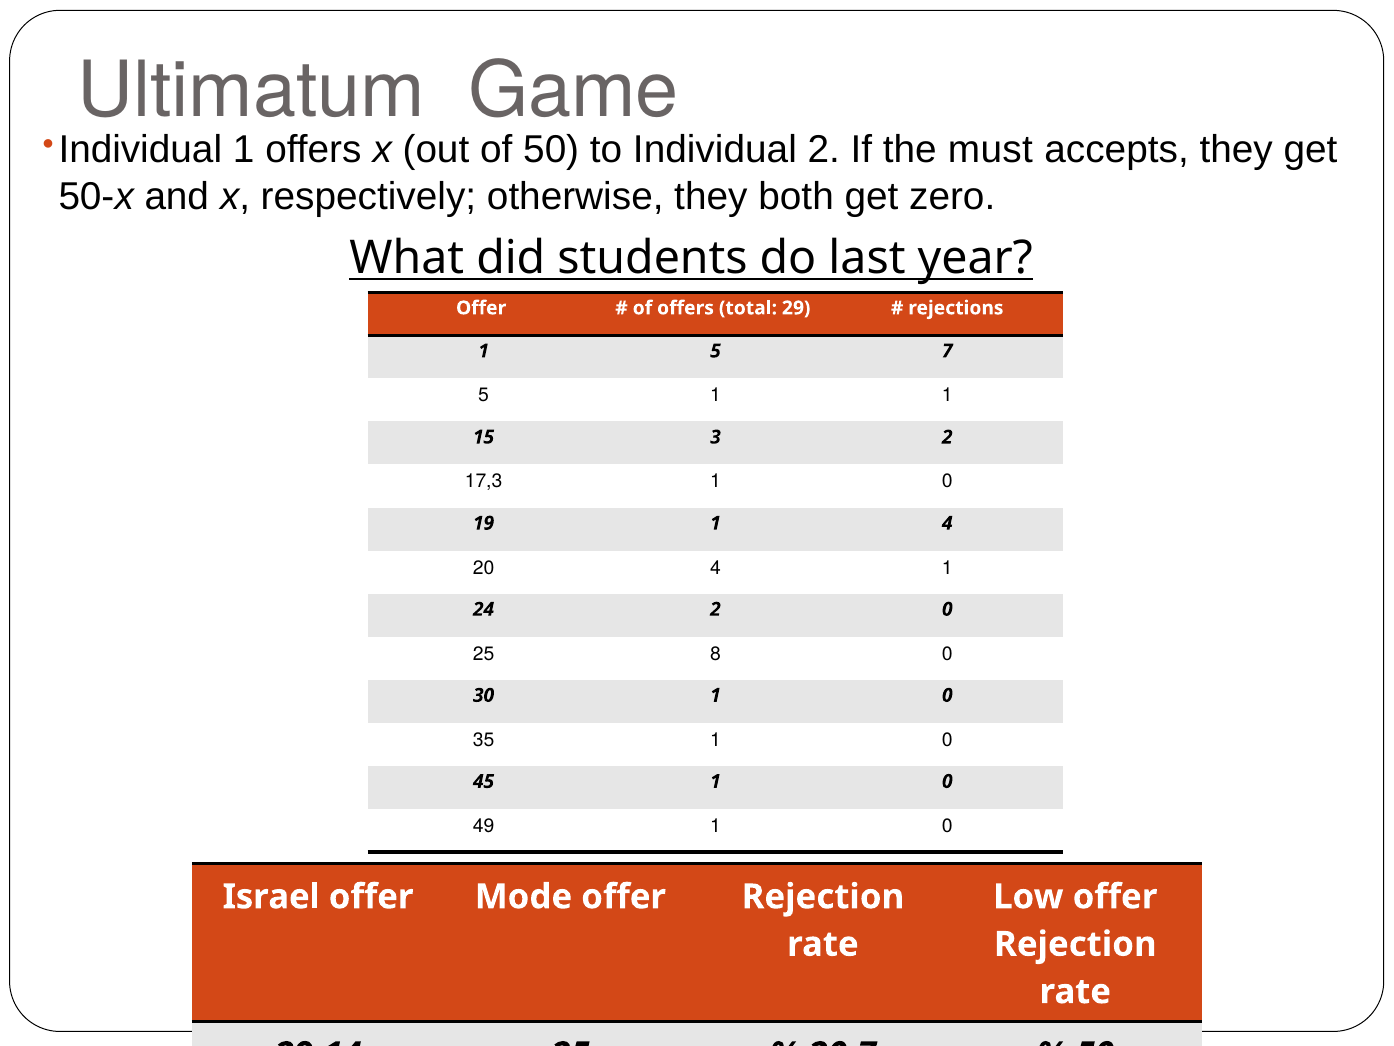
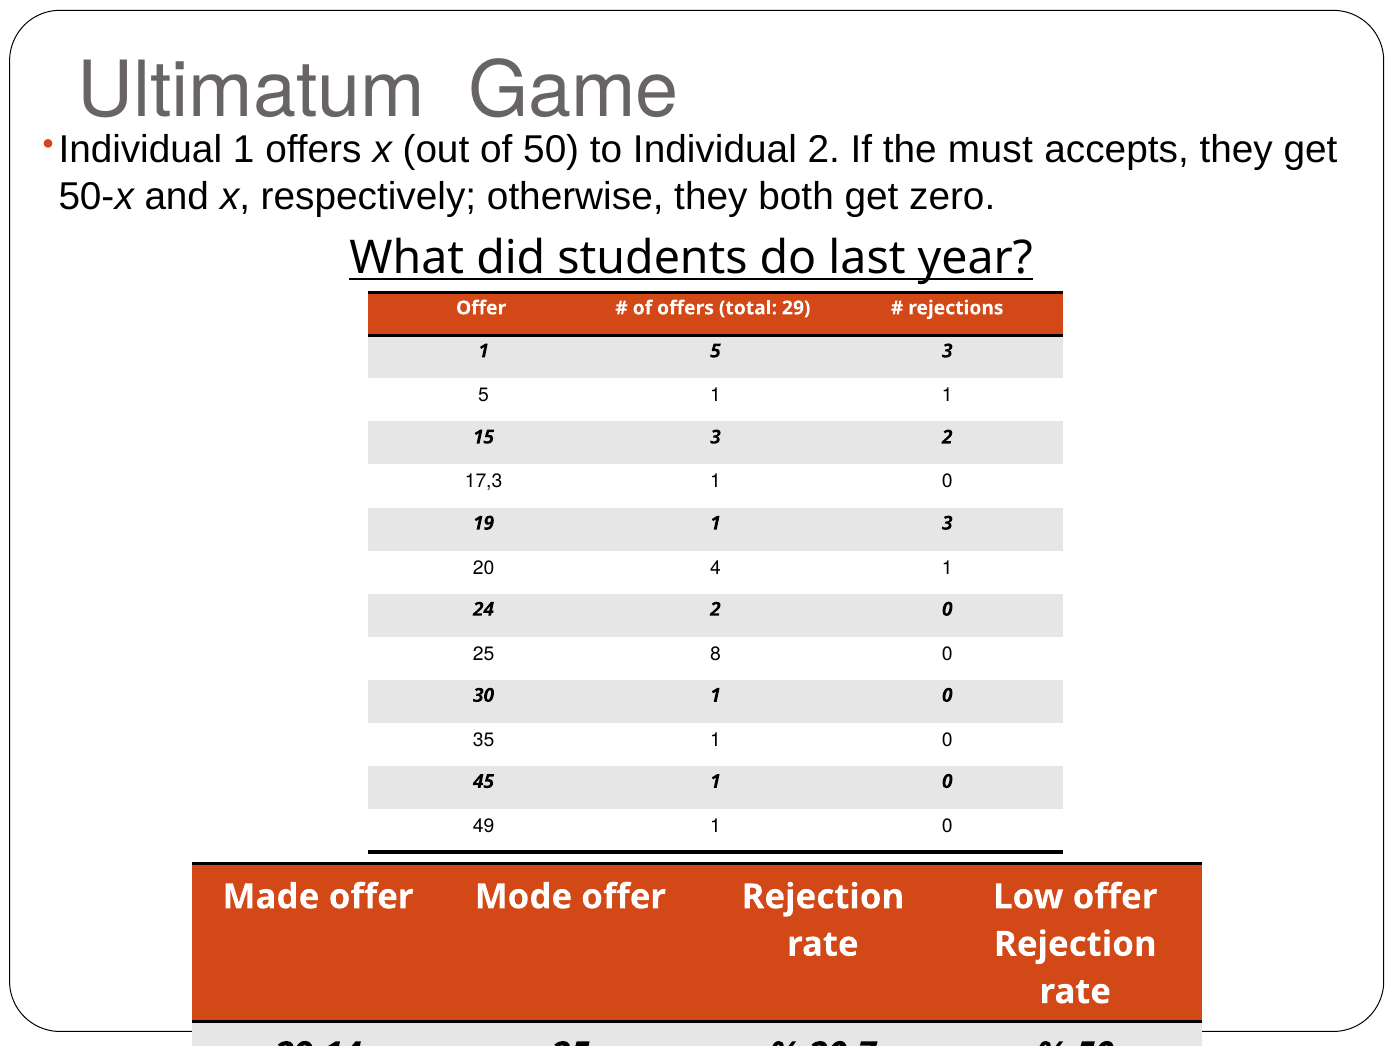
5 7: 7 -> 3 (947, 351)
1 4: 4 -> 3 (947, 523)
Israel: Israel -> Made (271, 896)
